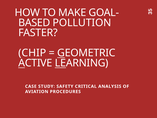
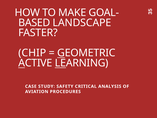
POLLUTION: POLLUTION -> LANDSCAPE (82, 23)
